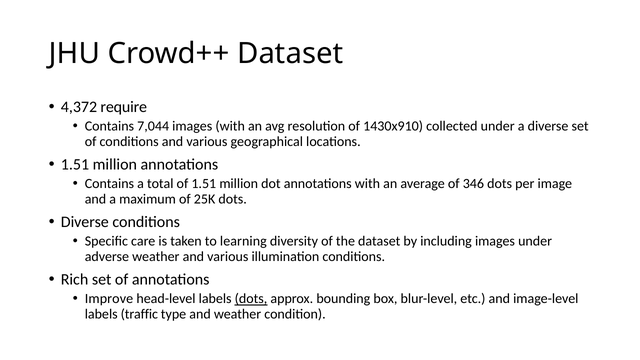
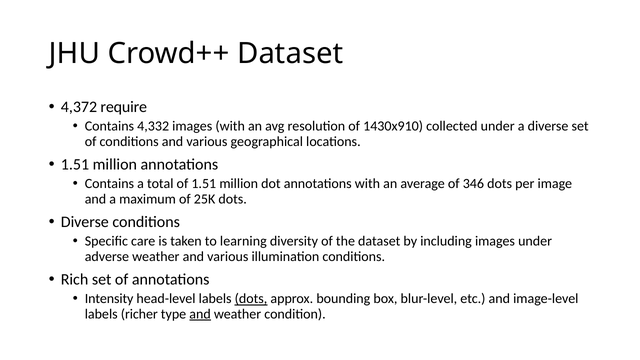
7,044: 7,044 -> 4,332 (153, 126)
Improve: Improve -> Intensity (109, 299)
traffic: traffic -> richer (139, 314)
and underline: none -> present (200, 314)
